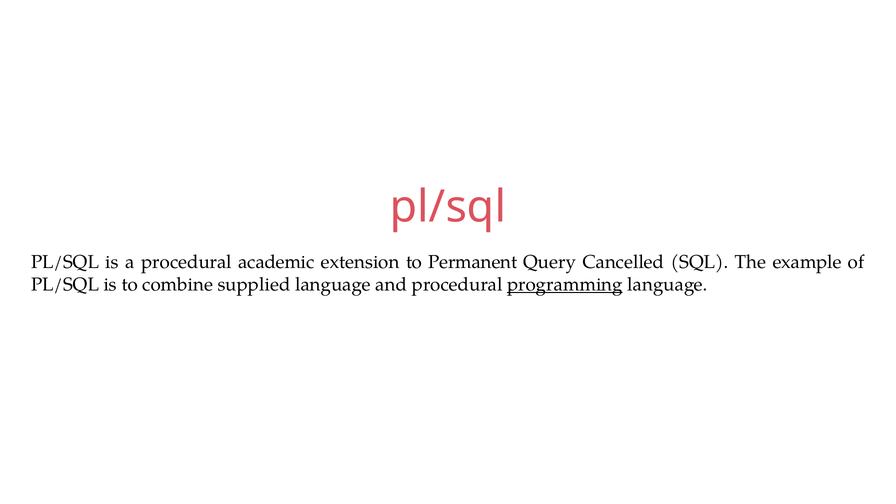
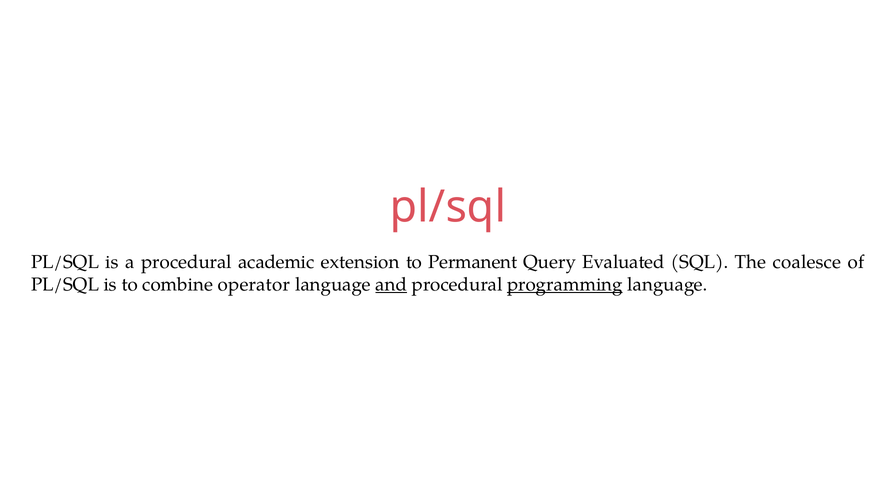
Cancelled: Cancelled -> Evaluated (623, 262)
example: example -> coalesce (807, 262)
supplied: supplied -> operator (254, 285)
and underline: none -> present (391, 285)
